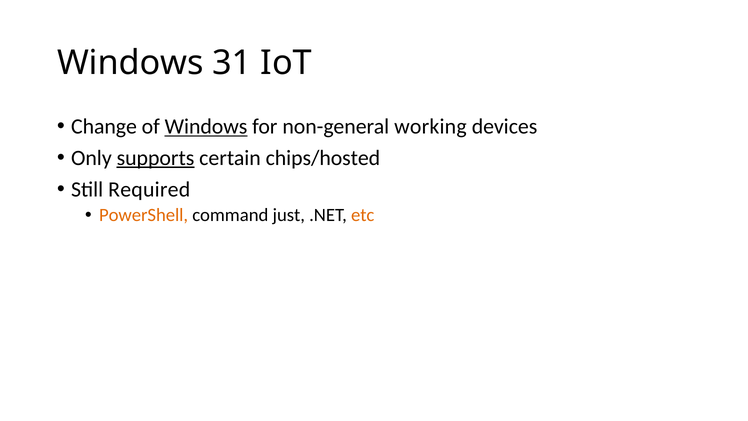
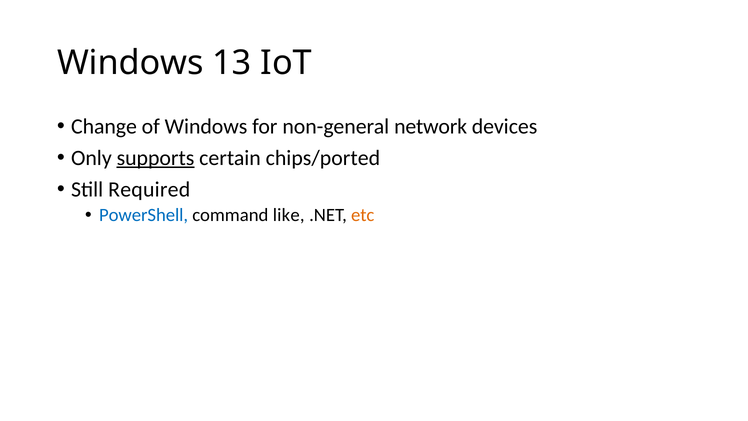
31: 31 -> 13 (232, 63)
Windows underline: present -> none (206, 126)
working: working -> network (431, 126)
chips/hosted: chips/hosted -> chips/ported (323, 158)
PowerShell colour: orange -> blue (144, 215)
just: just -> like (289, 215)
